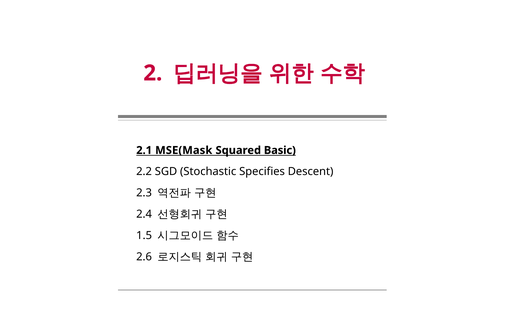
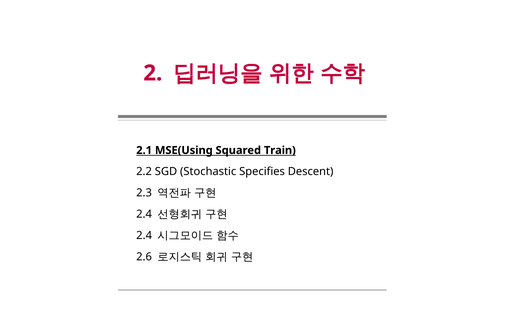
MSE(Mask: MSE(Mask -> MSE(Using (184, 150)
Basic: Basic -> Train (280, 150)
1.5: 1.5 -> 2.4 (144, 236)
